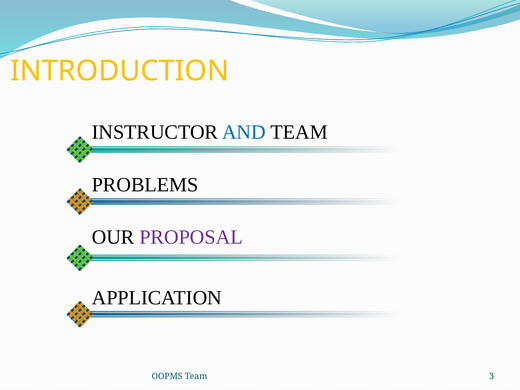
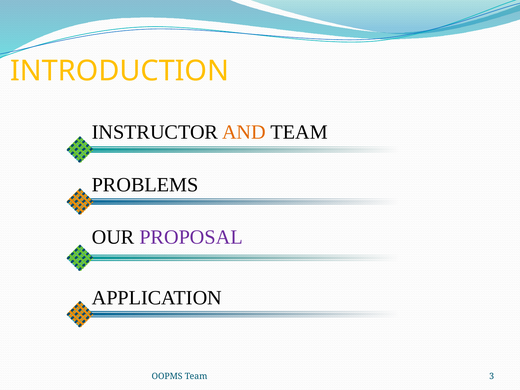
AND colour: blue -> orange (244, 132)
